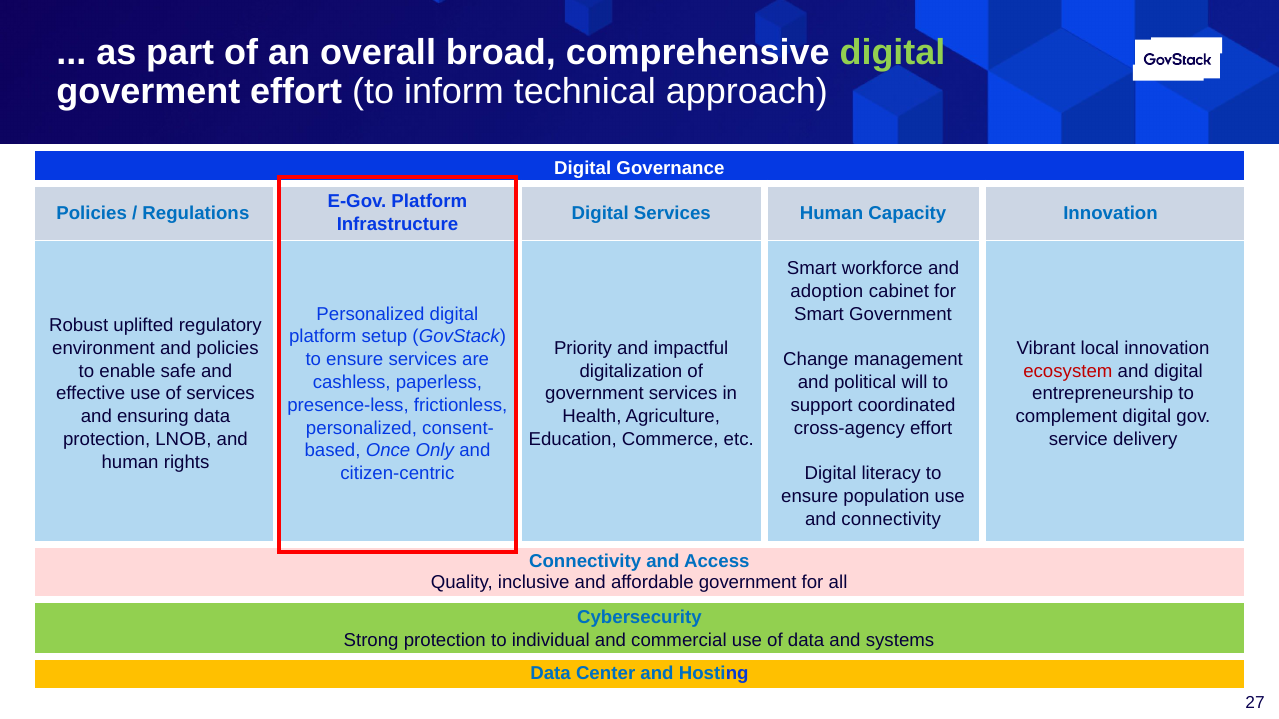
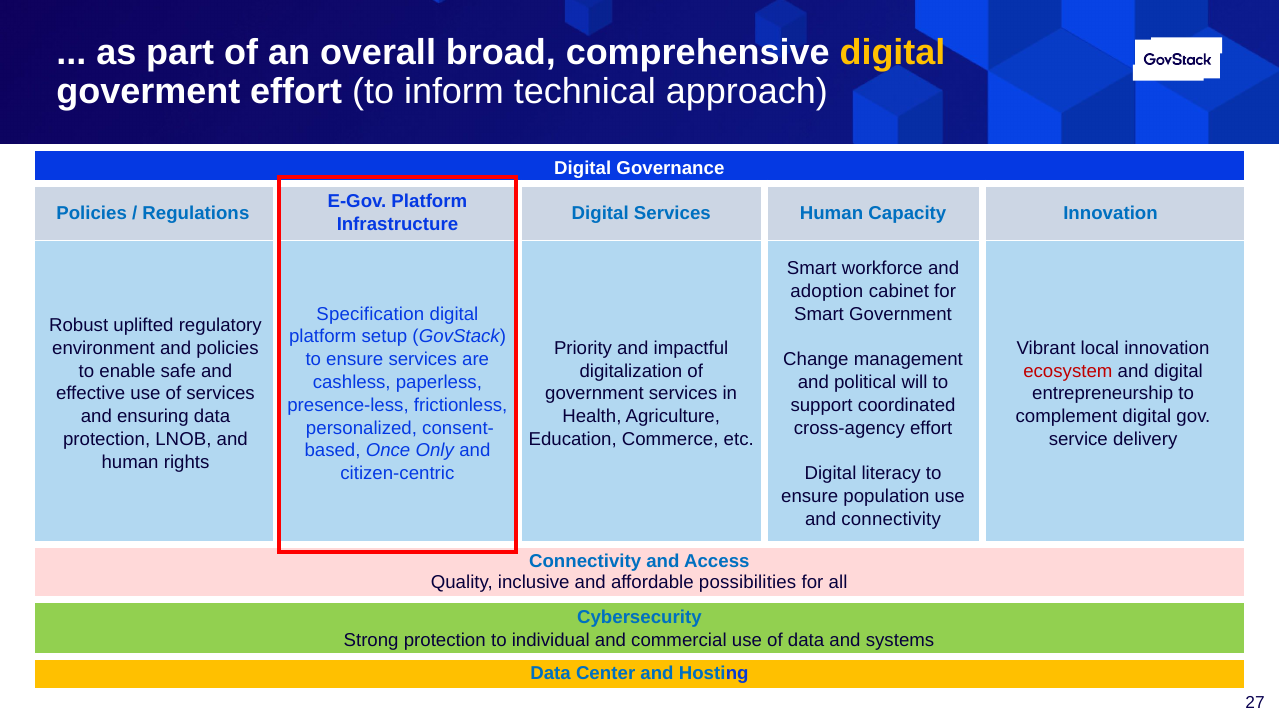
digital colour: light green -> yellow (893, 53)
Personalized: Personalized -> Specification (370, 314)
affordable government: government -> possibilities (748, 583)
